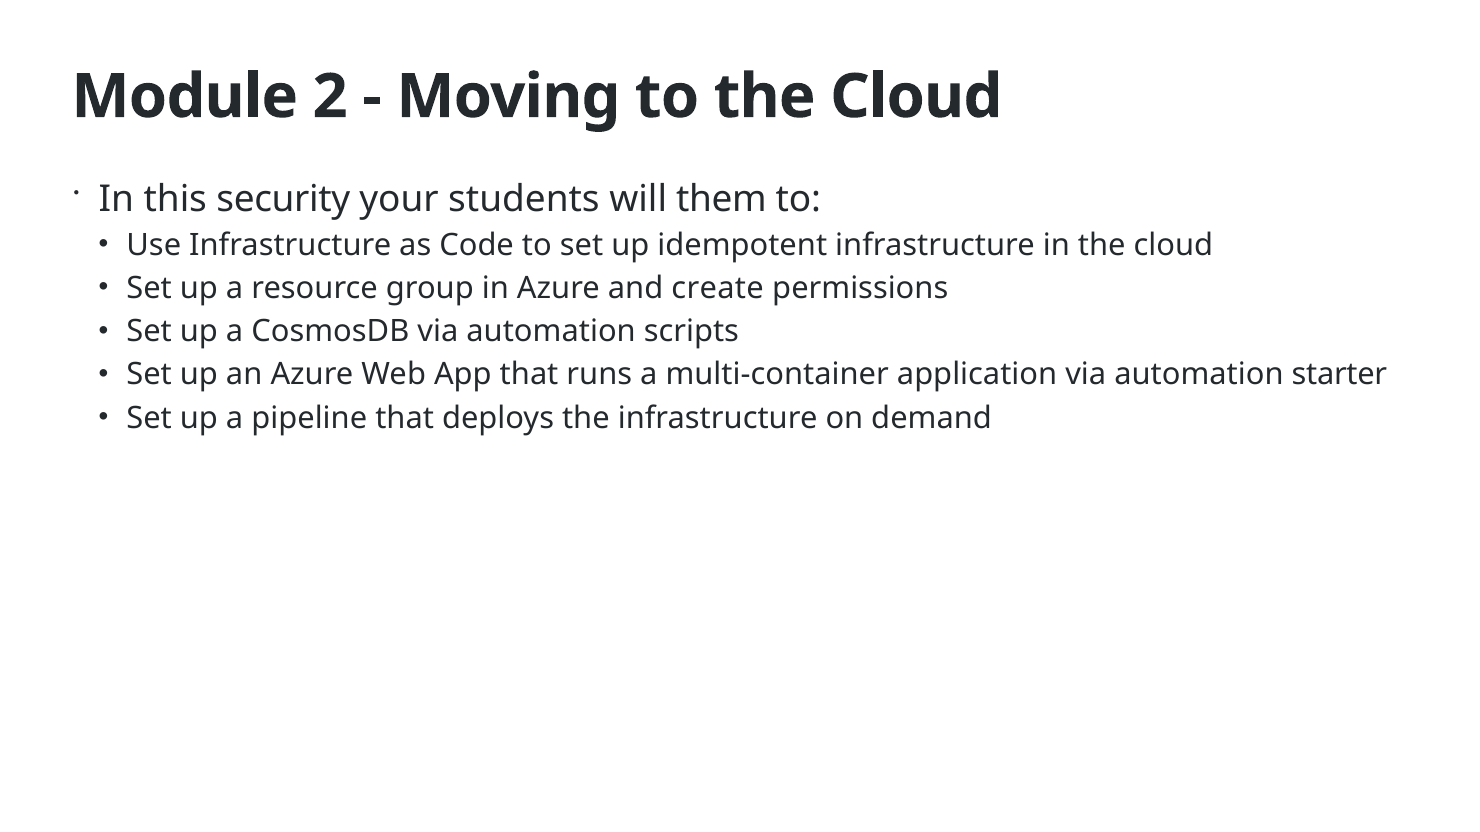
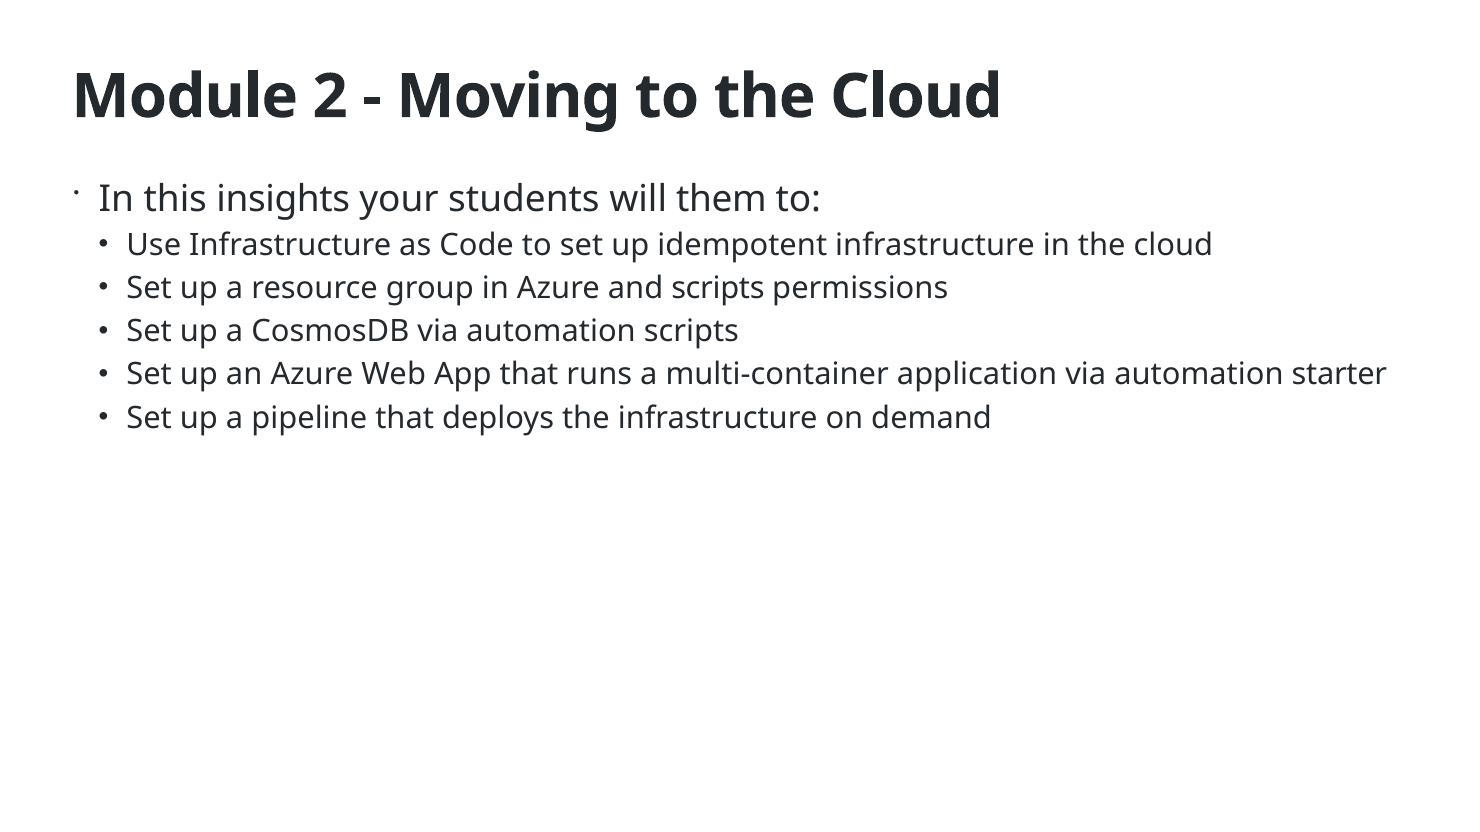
security: security -> insights (283, 199)
and create: create -> scripts (718, 289)
